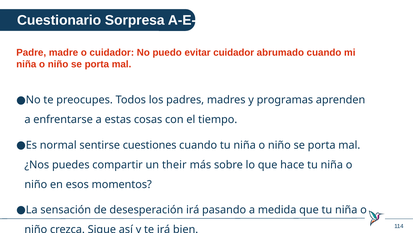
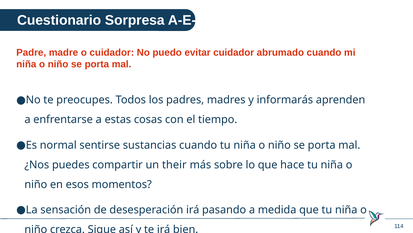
programas: programas -> informarás (285, 100)
cuestiones: cuestiones -> sustancias (150, 145)
